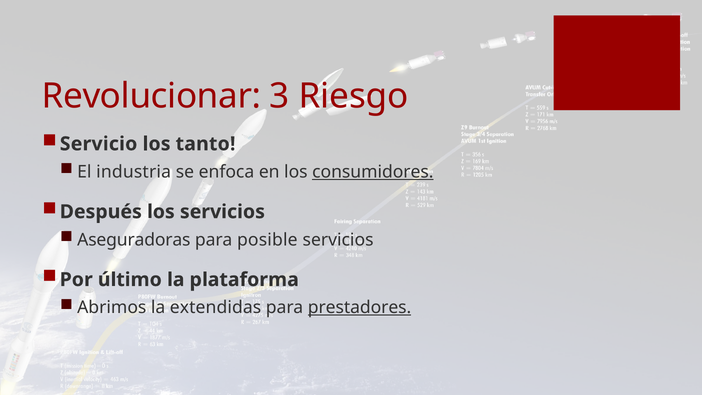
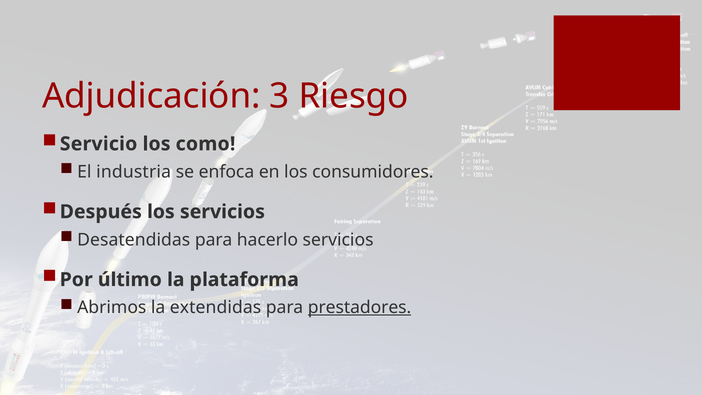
Revolucionar: Revolucionar -> Adjudicación (151, 96)
tanto: tanto -> como (206, 144)
consumidores underline: present -> none (373, 172)
Aseguradoras: Aseguradoras -> Desatendidas (134, 240)
posible: posible -> hacerlo (267, 240)
